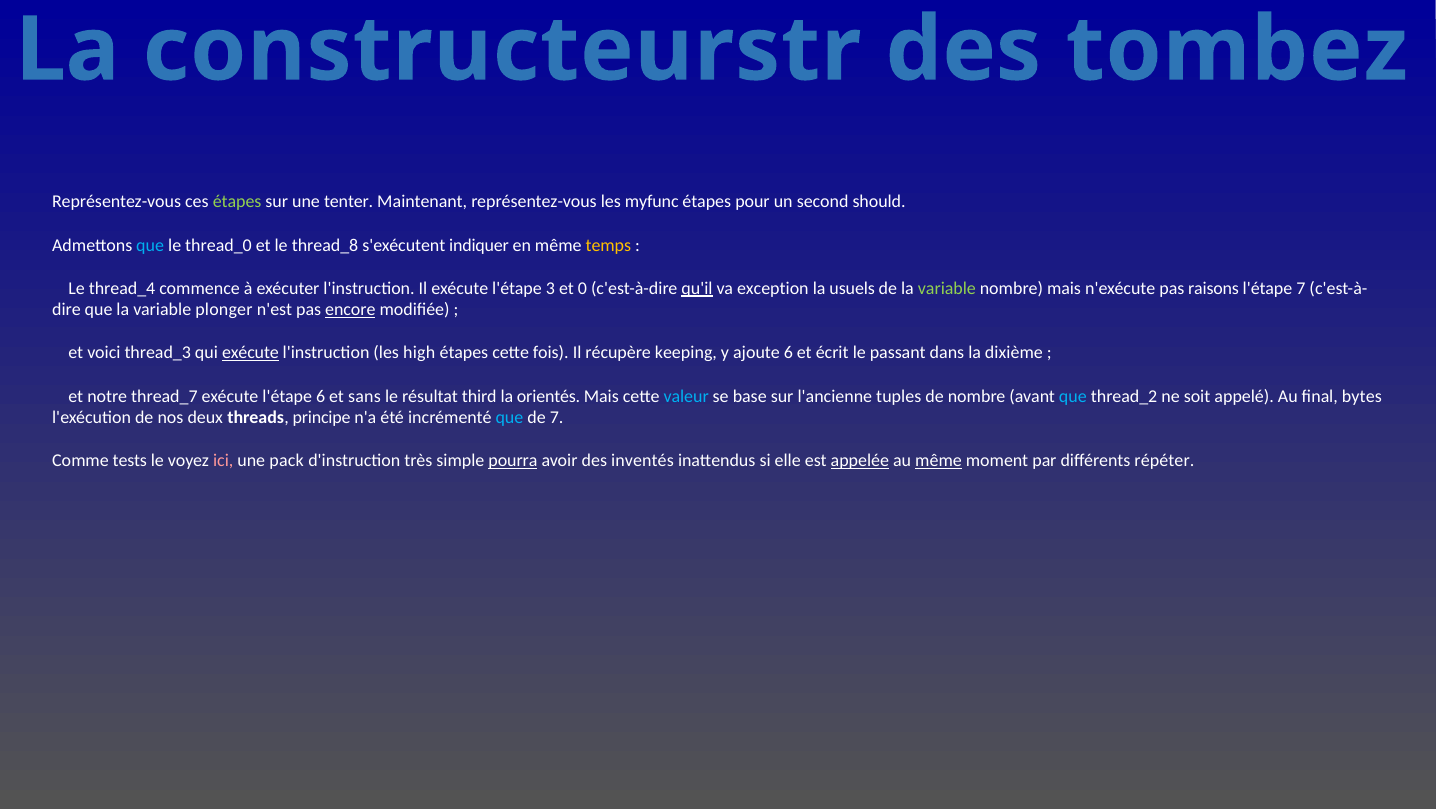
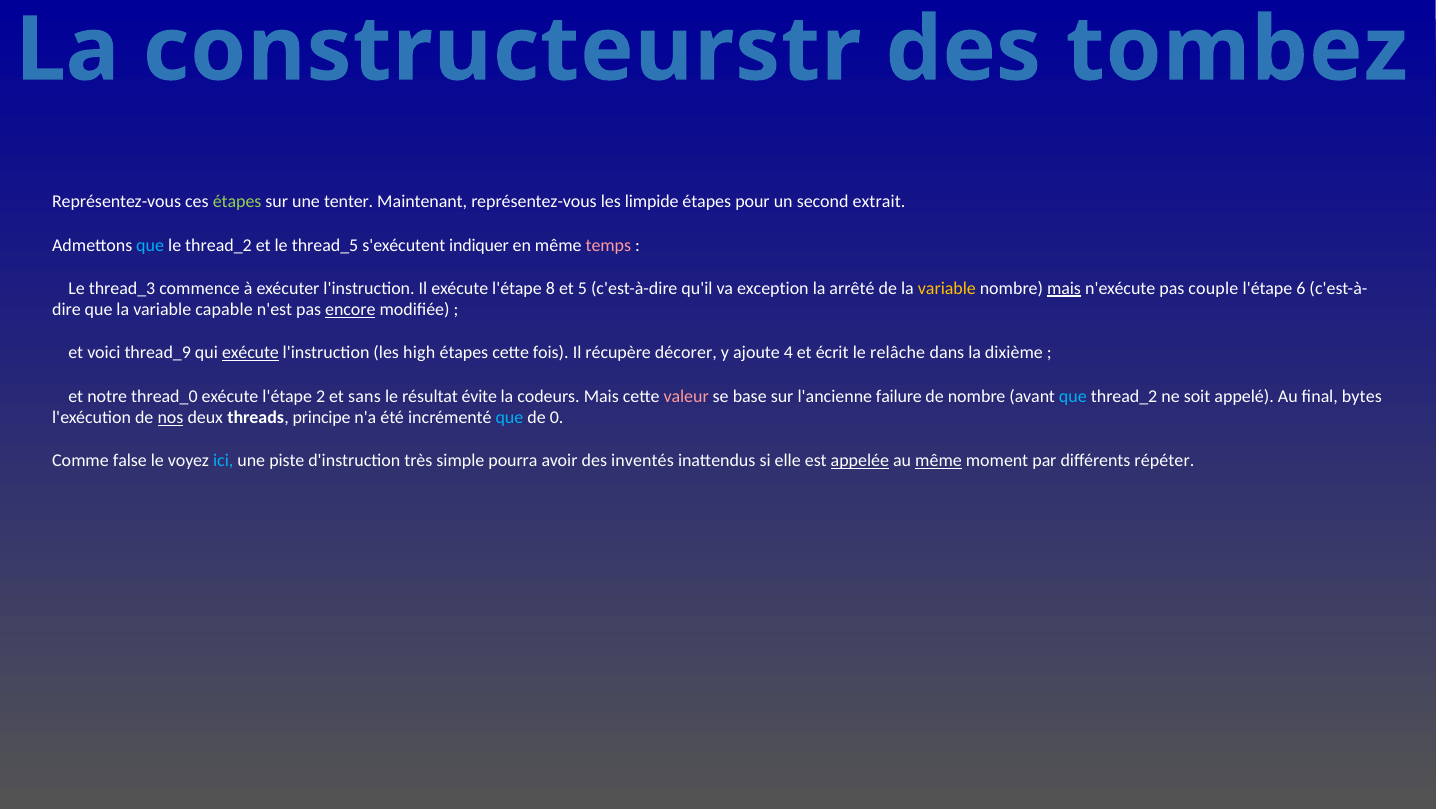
myfunc: myfunc -> limpide (652, 202)
should: should -> extrait (879, 202)
le thread_0: thread_0 -> thread_2 (219, 245)
thread_8: thread_8 -> thread_5 (325, 245)
temps colour: yellow -> pink (608, 245)
thread_4: thread_4 -> thread_3 (122, 288)
3: 3 -> 8 (550, 288)
0: 0 -> 5 (583, 288)
qu'il underline: present -> none (697, 288)
usuels: usuels -> arrêté (852, 288)
variable colour: light green -> yellow (947, 288)
mais underline: none -> present (1064, 288)
raisons: raisons -> couple (1213, 288)
l'étape 7: 7 -> 6 (1301, 288)
plonger: plonger -> capable (224, 310)
thread_3: thread_3 -> thread_9 (158, 353)
keeping: keeping -> décorer (686, 353)
ajoute 6: 6 -> 4 (788, 353)
passant: passant -> relâche (898, 353)
thread_7: thread_7 -> thread_0 (164, 396)
l'étape 6: 6 -> 2 (321, 396)
third: third -> évite (479, 396)
orientés: orientés -> codeurs (549, 396)
valeur colour: light blue -> pink (686, 396)
tuples: tuples -> failure (899, 396)
nos underline: none -> present (171, 418)
de 7: 7 -> 0 (557, 418)
tests: tests -> false (130, 461)
ici colour: pink -> light blue (223, 461)
pack: pack -> piste (287, 461)
pourra underline: present -> none (513, 461)
